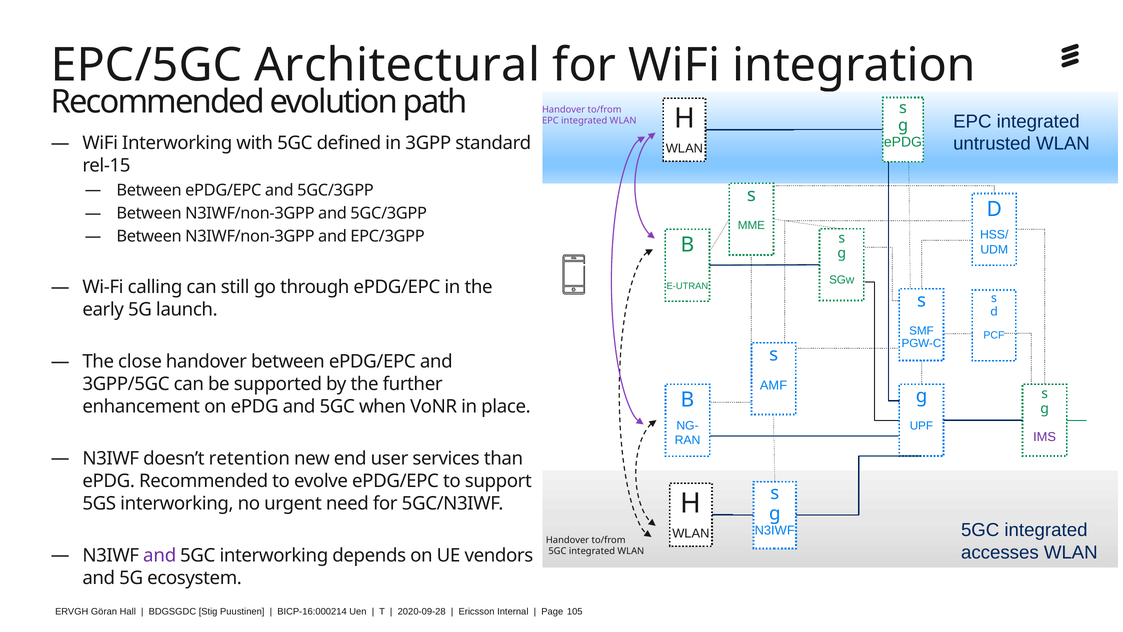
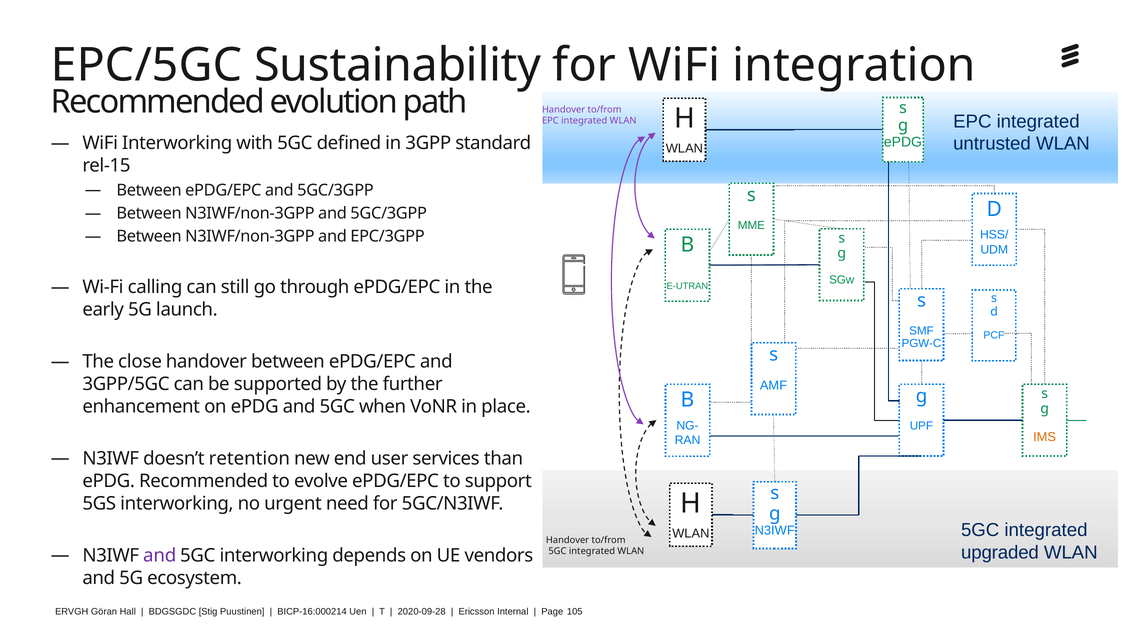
Architectural: Architectural -> Sustainability (398, 65)
IMS colour: purple -> orange (1045, 437)
accesses: accesses -> upgraded (1000, 552)
